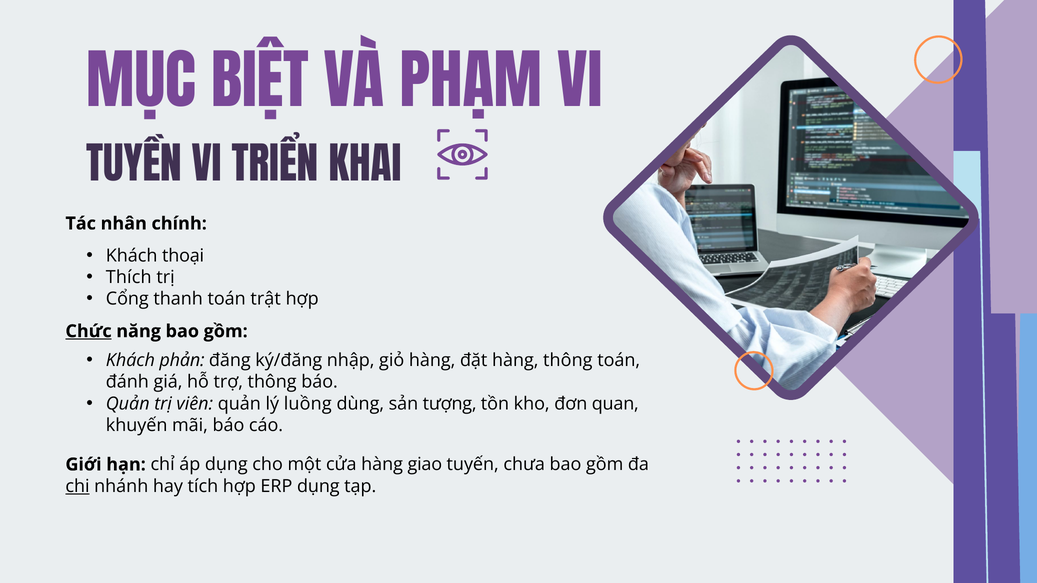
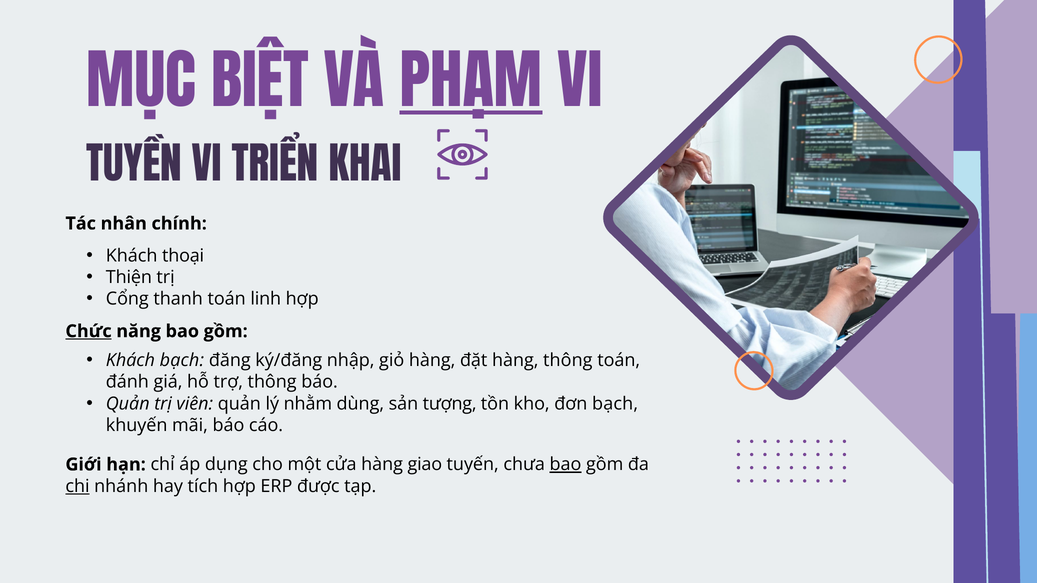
PHẠM underline: none -> present (471, 85)
Thích: Thích -> Thiện (129, 277)
trật: trật -> linh (266, 299)
Khách phản: phản -> bạch (182, 361)
luồng: luồng -> nhằm (308, 404)
đơn quan: quan -> bạch (615, 404)
bao underline: none -> present (566, 465)
ERP dụng: dụng -> được (318, 486)
